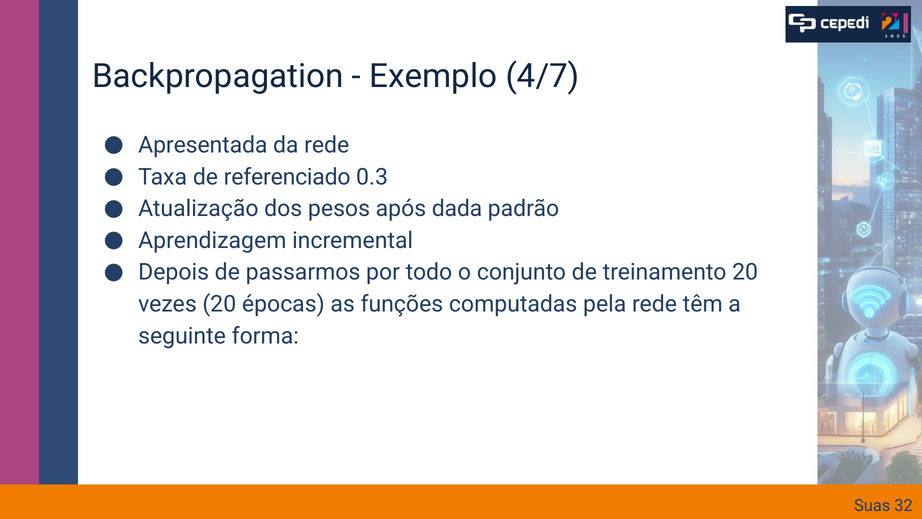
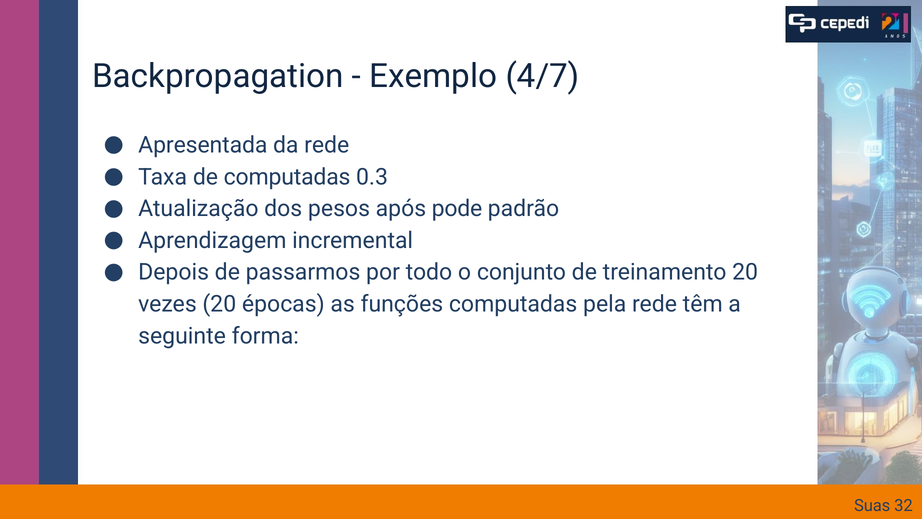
de referenciado: referenciado -> computadas (287, 177)
dada: dada -> pode (457, 209)
